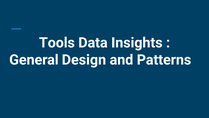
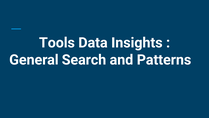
Design: Design -> Search (84, 60)
